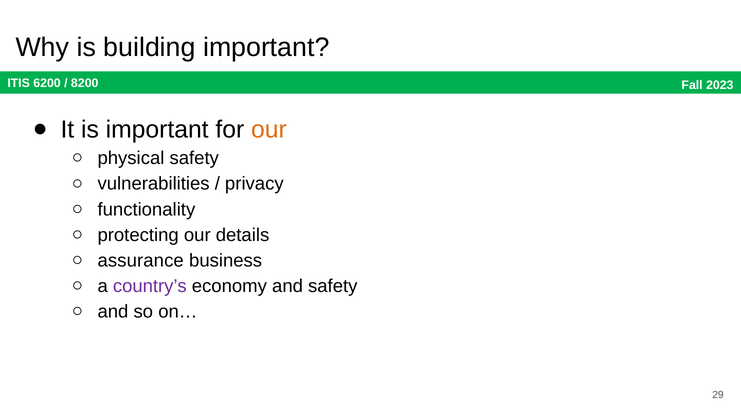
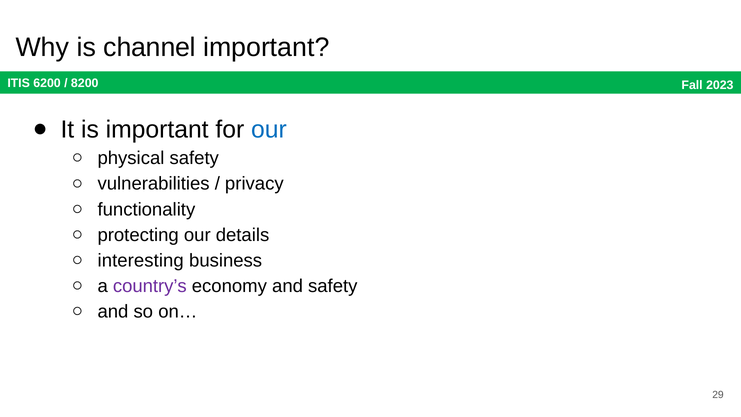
building: building -> channel (150, 47)
our colour: orange -> blue (269, 129)
assurance: assurance -> interesting (141, 260)
